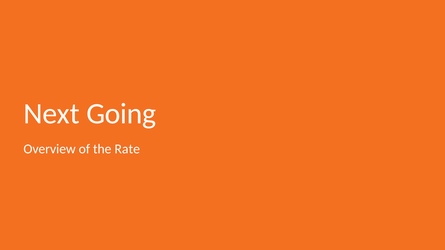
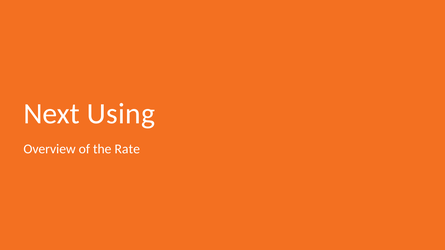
Going: Going -> Using (121, 114)
